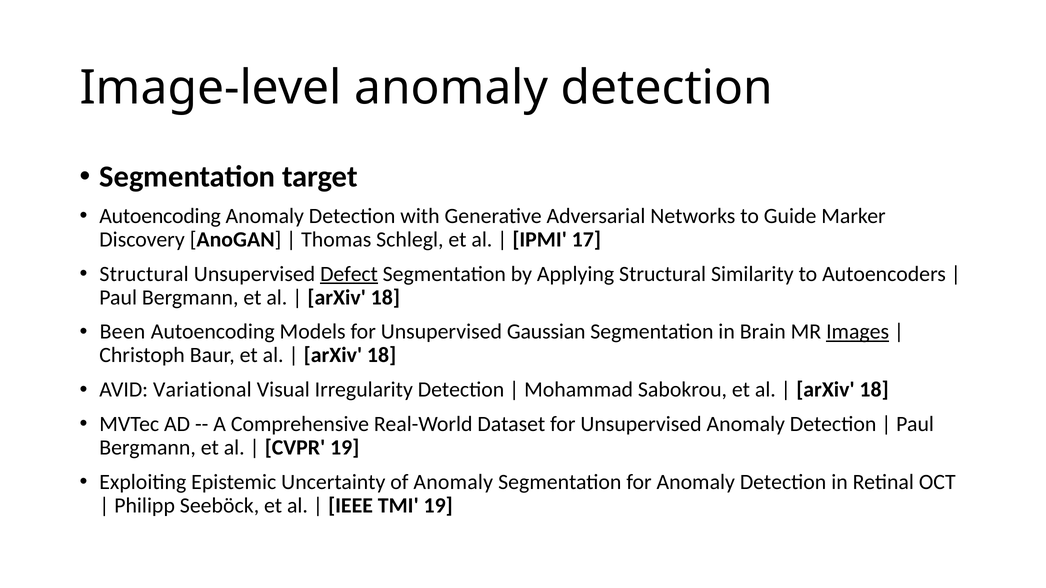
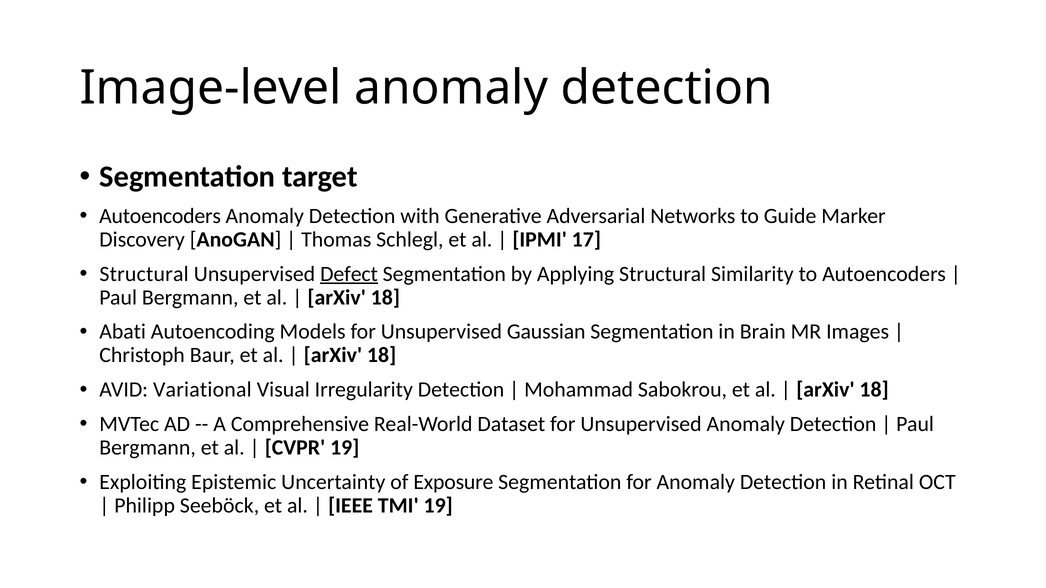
Autoencoding: Autoencoding -> Autoencoders (160, 216)
Been: Been -> Abati (123, 332)
Images underline: present -> none (858, 332)
of Anomaly: Anomaly -> Exposure (453, 482)
